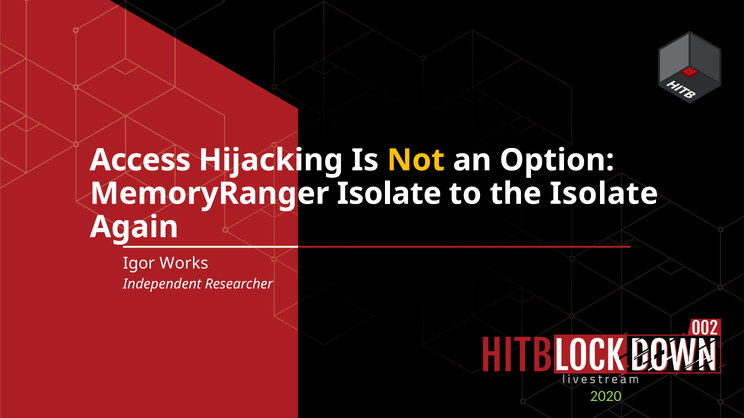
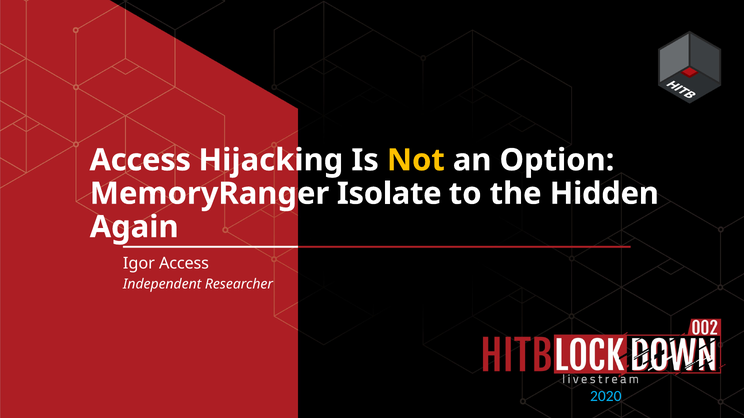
the Isolate: Isolate -> Hidden (604, 194)
Igor Works: Works -> Access (184, 264)
2020 colour: light green -> light blue (606, 397)
